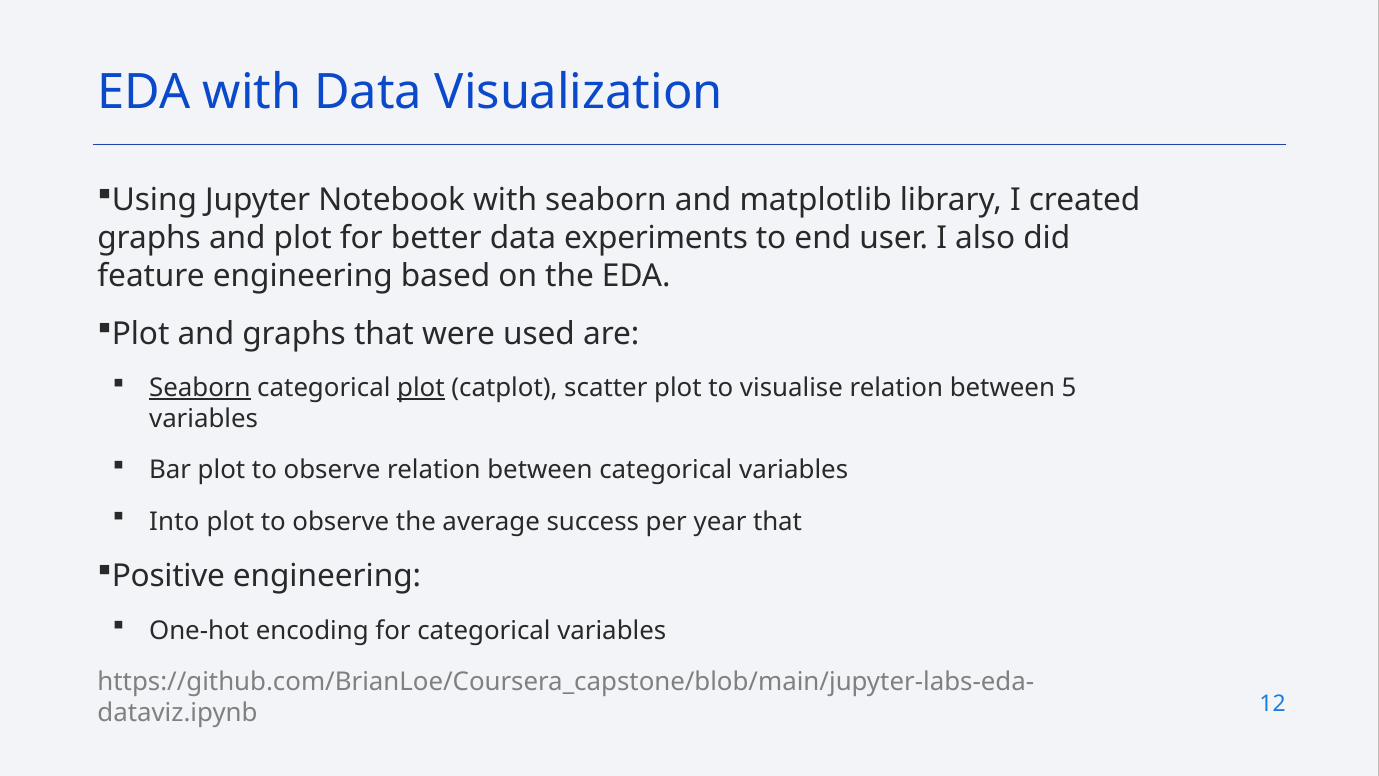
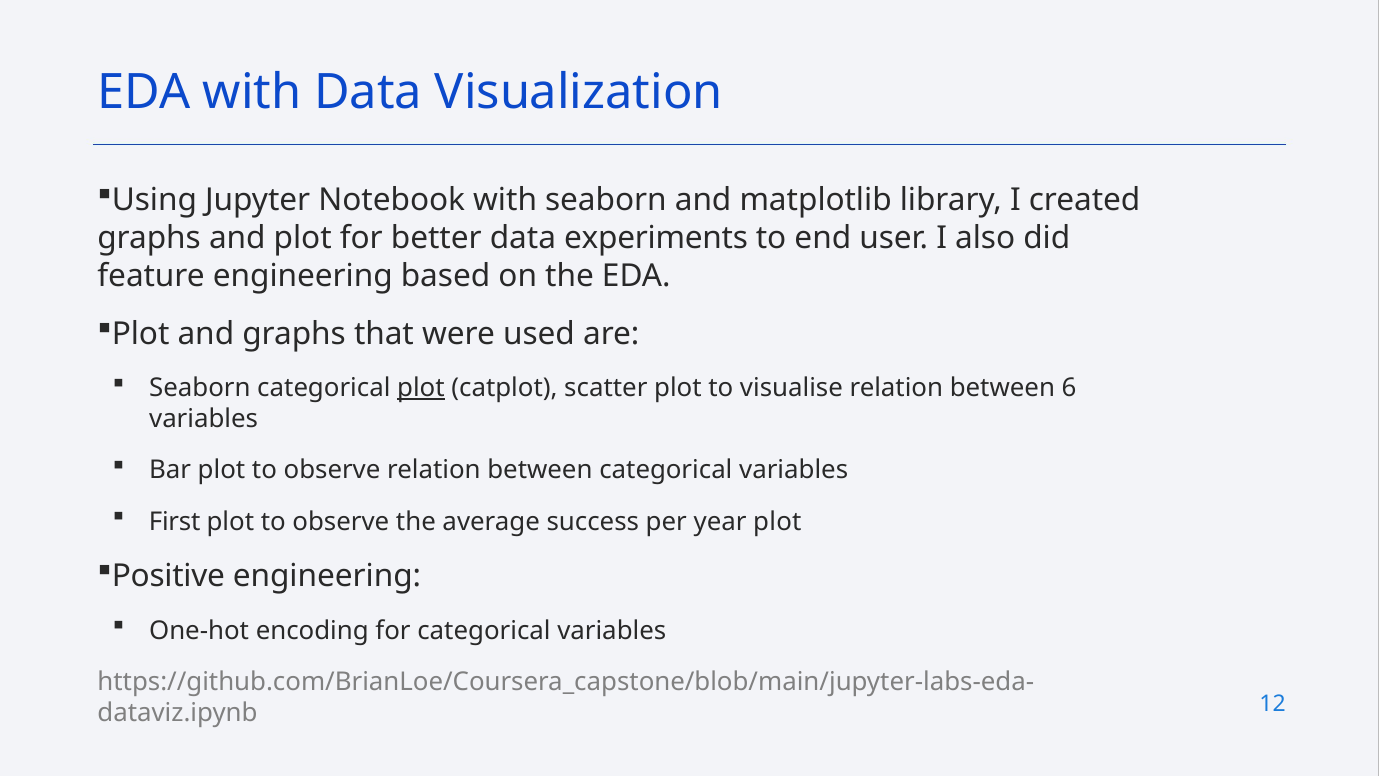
Seaborn underline: present -> none (200, 388)
5: 5 -> 6 (1069, 388)
Into: Into -> First (175, 521)
year that: that -> plot (777, 521)
